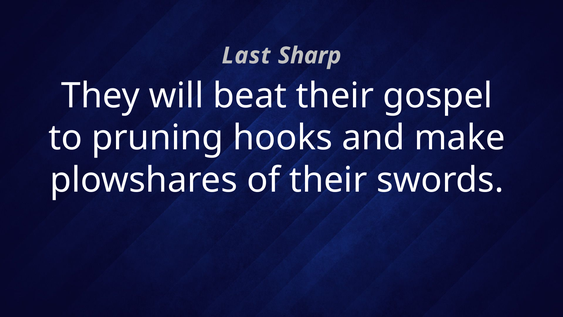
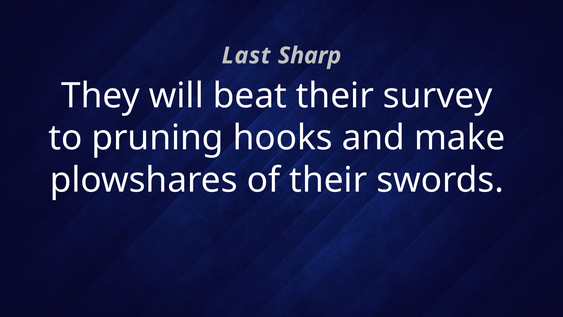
gospel: gospel -> survey (438, 96)
